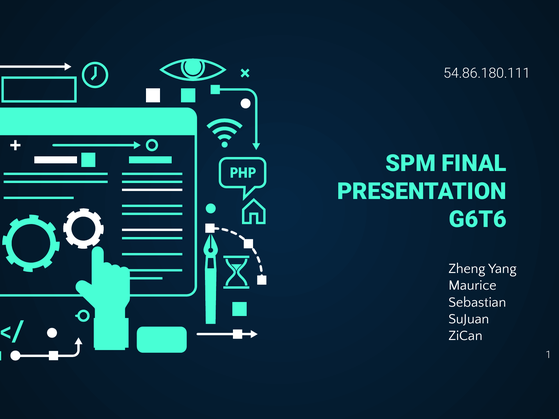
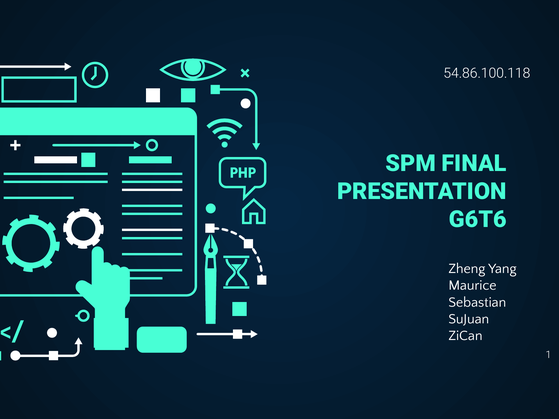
54.86.180.111: 54.86.180.111 -> 54.86.100.118 (487, 73)
